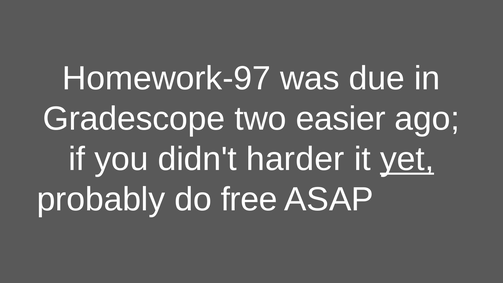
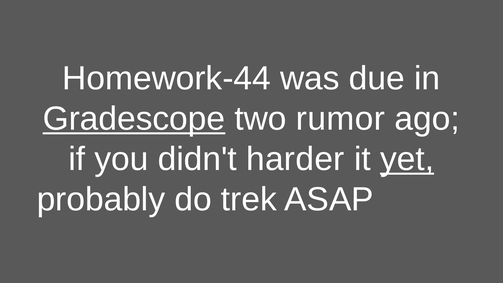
Homework-97: Homework-97 -> Homework-44 (167, 79)
Gradescope underline: none -> present (134, 119)
easier: easier -> rumor (340, 119)
free: free -> trek (249, 199)
